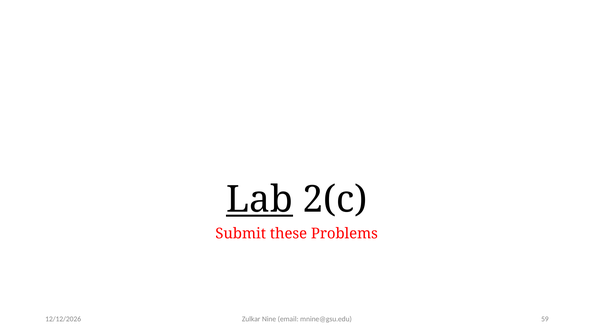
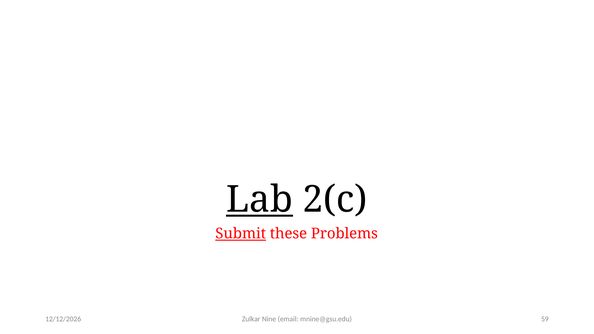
Submit underline: none -> present (241, 234)
